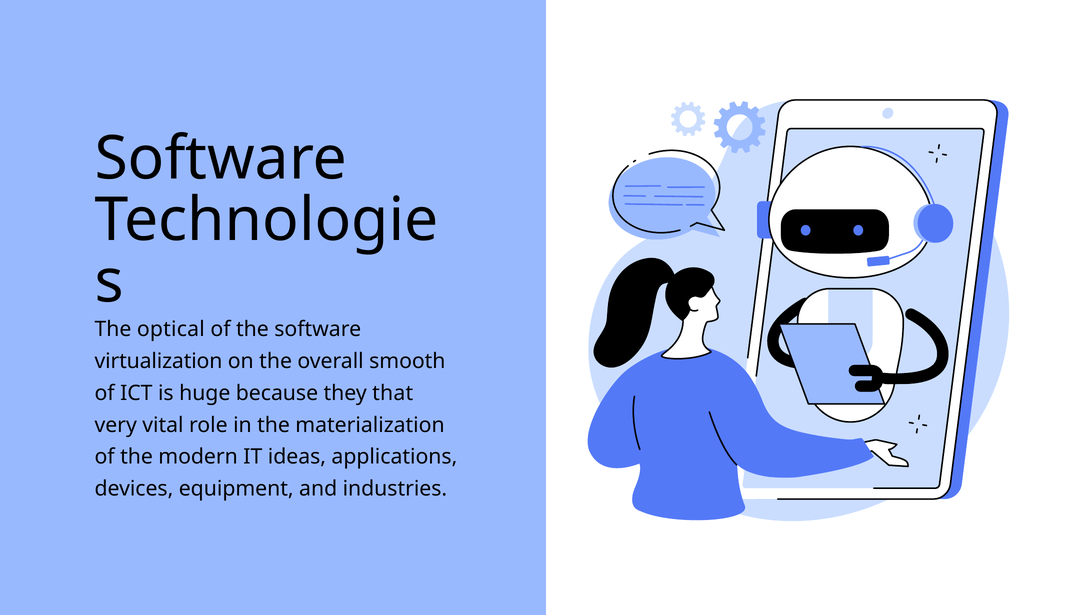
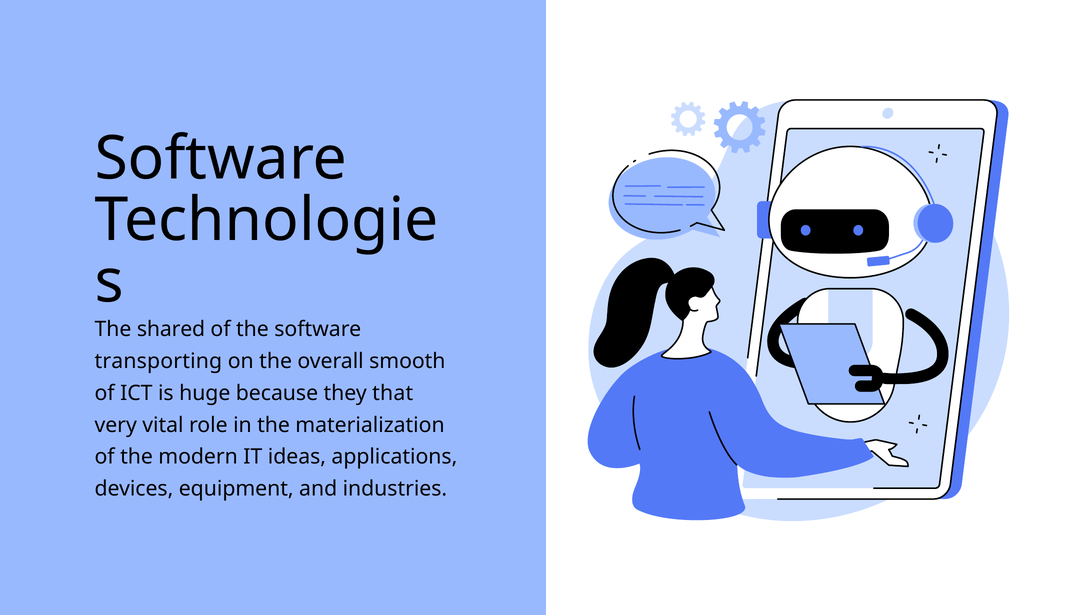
optical: optical -> shared (171, 329)
virtualization: virtualization -> transporting (158, 361)
